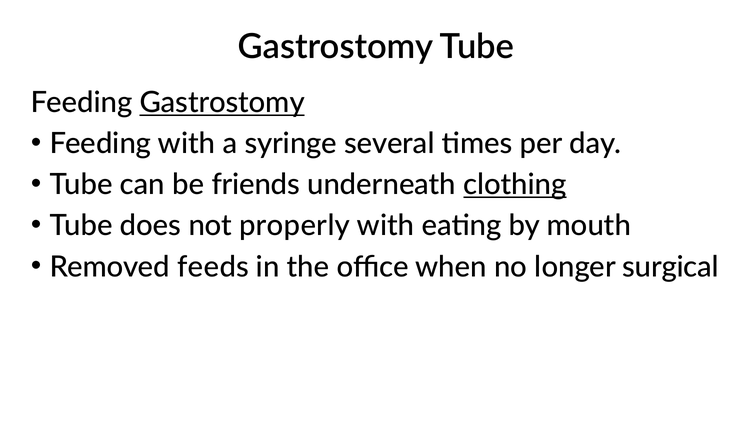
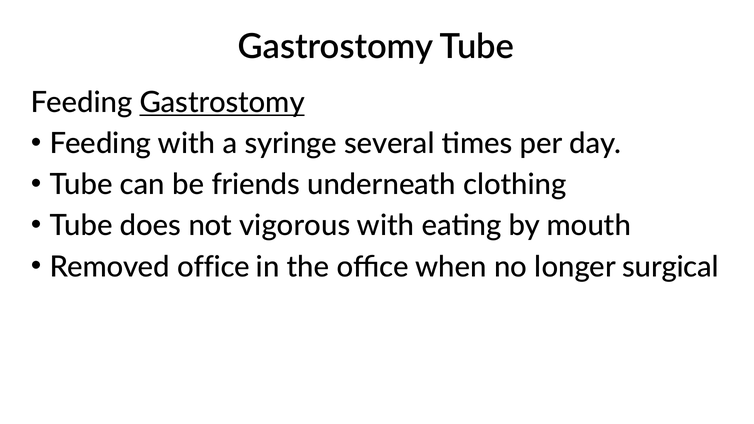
clothing underline: present -> none (515, 185)
properly: properly -> vigorous (295, 226)
Removed feeds: feeds -> office (213, 267)
